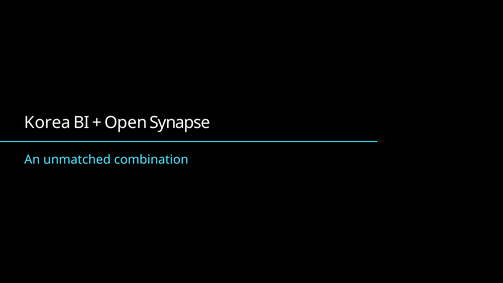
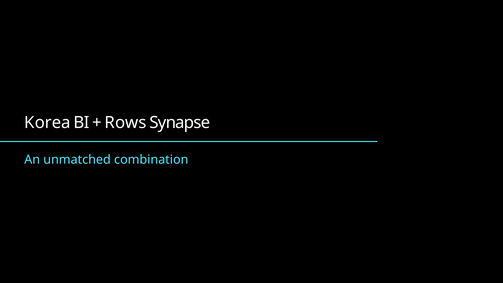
Open: Open -> Rows (126, 123)
